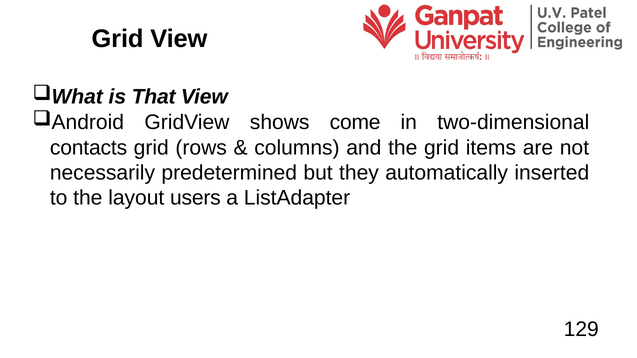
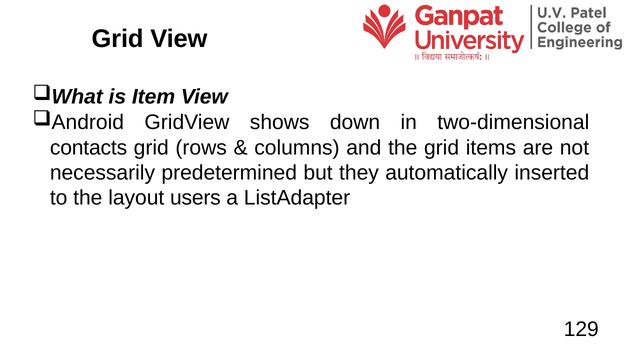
That: That -> Item (154, 97)
come: come -> down (355, 122)
